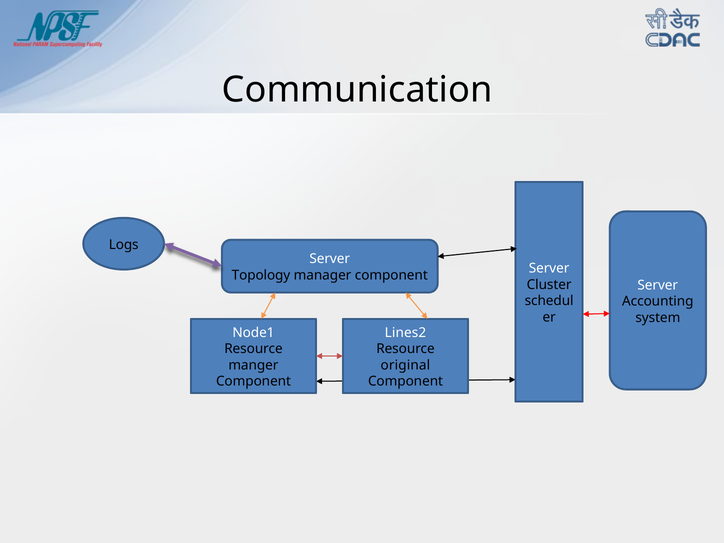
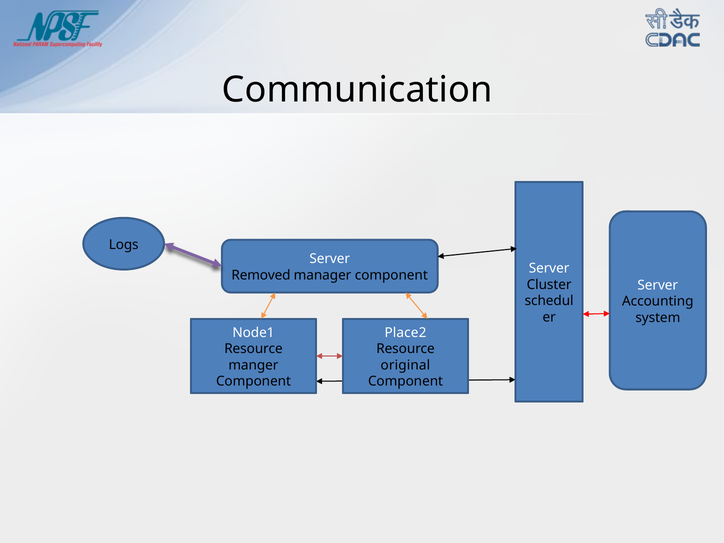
Topology: Topology -> Removed (261, 275)
Lines2: Lines2 -> Place2 (405, 333)
